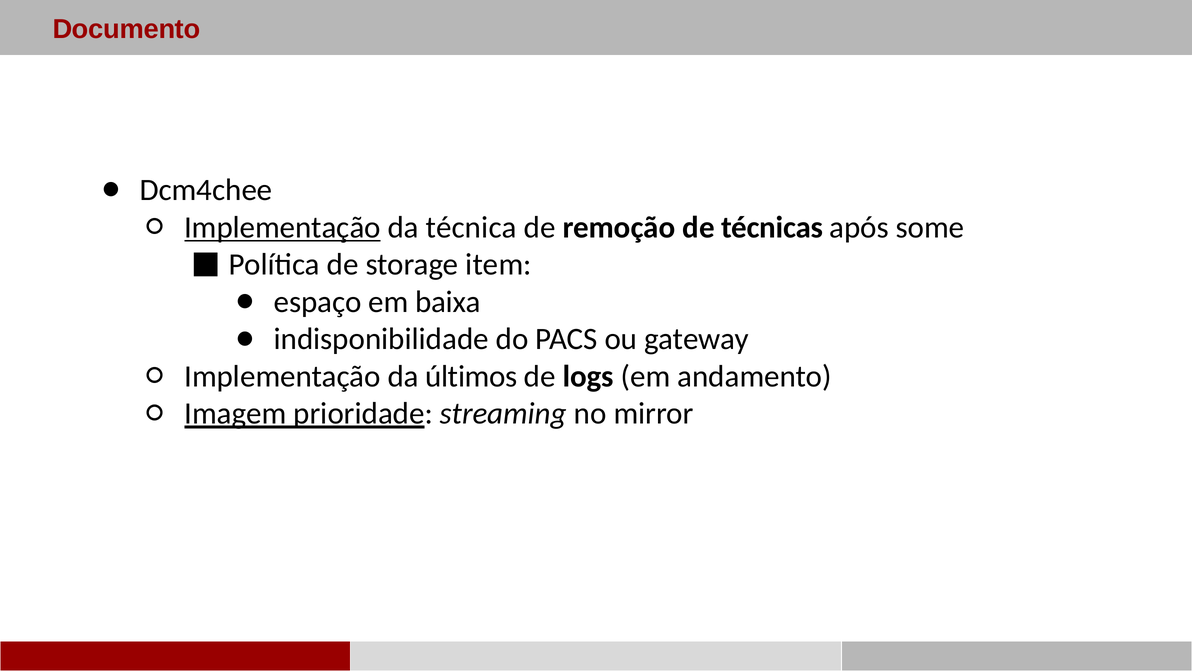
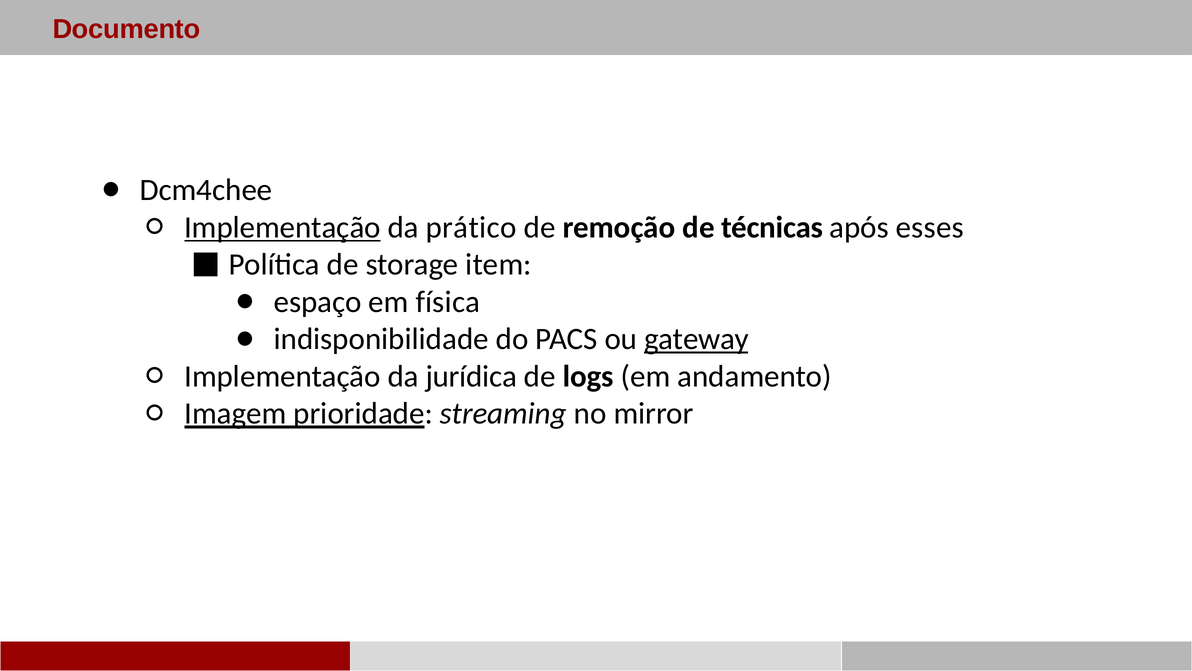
técnica: técnica -> prático (471, 227)
some: some -> esses (930, 227)
baixa: baixa -> física (448, 302)
gateway underline: none -> present (696, 339)
últimos: últimos -> jurídica (471, 376)
